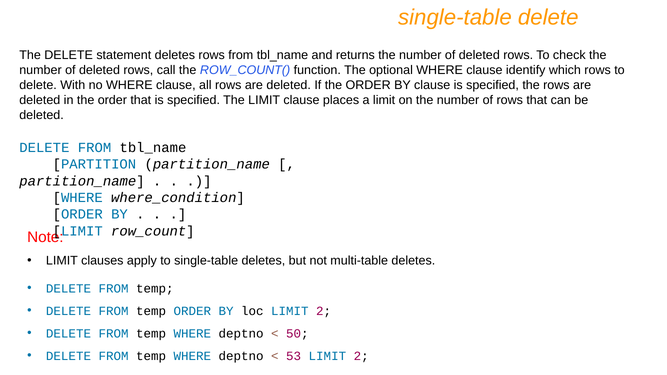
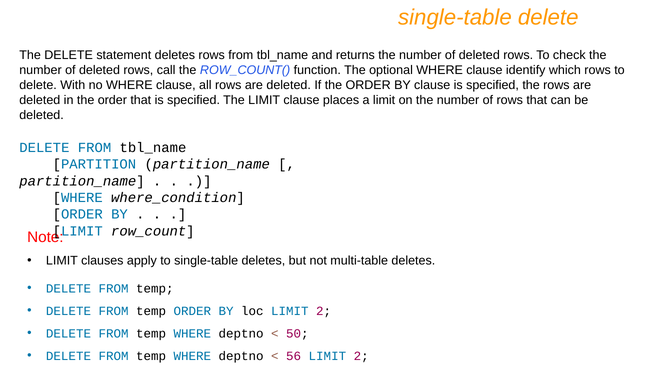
53: 53 -> 56 (294, 356)
